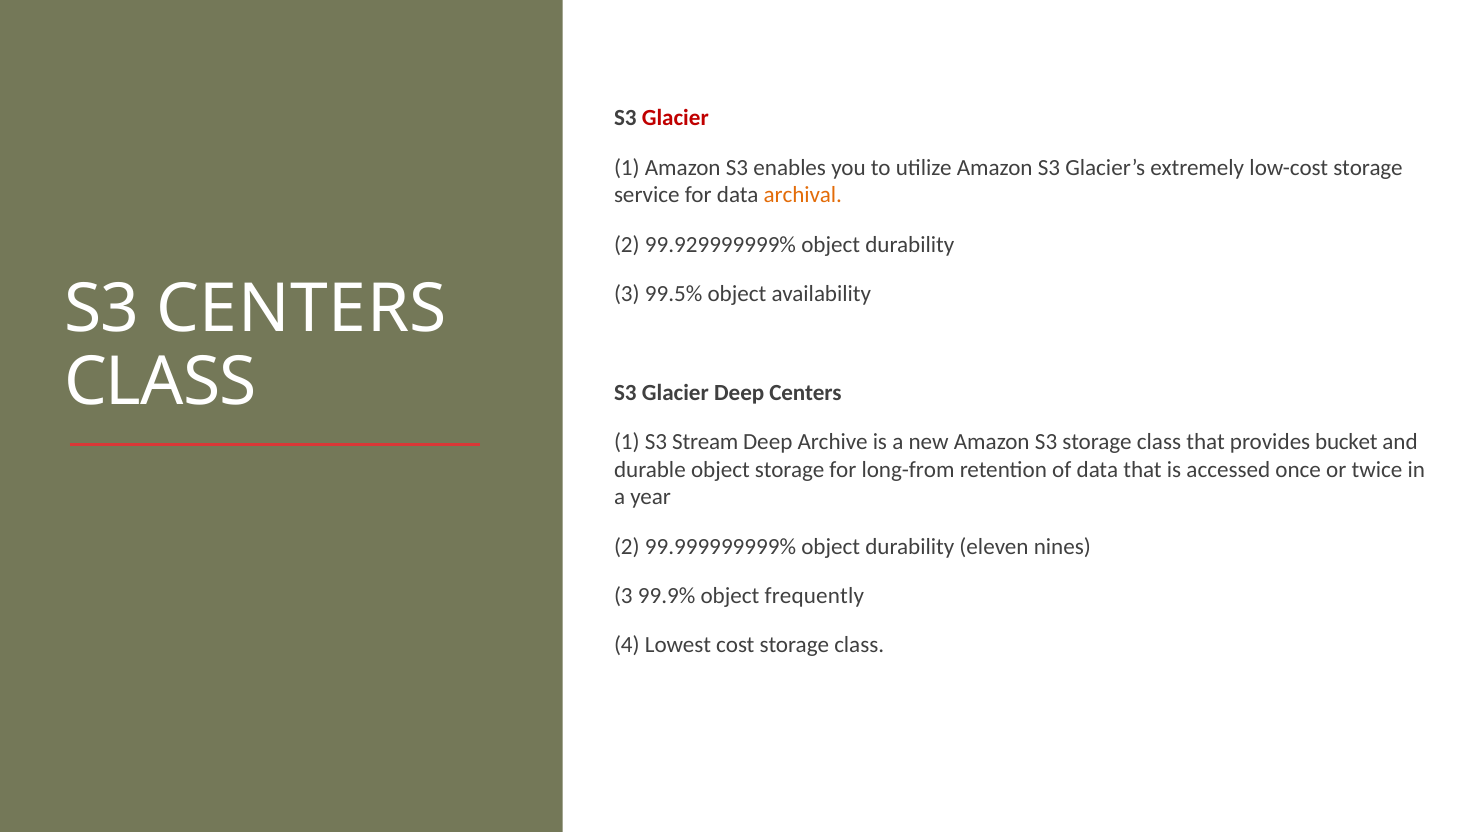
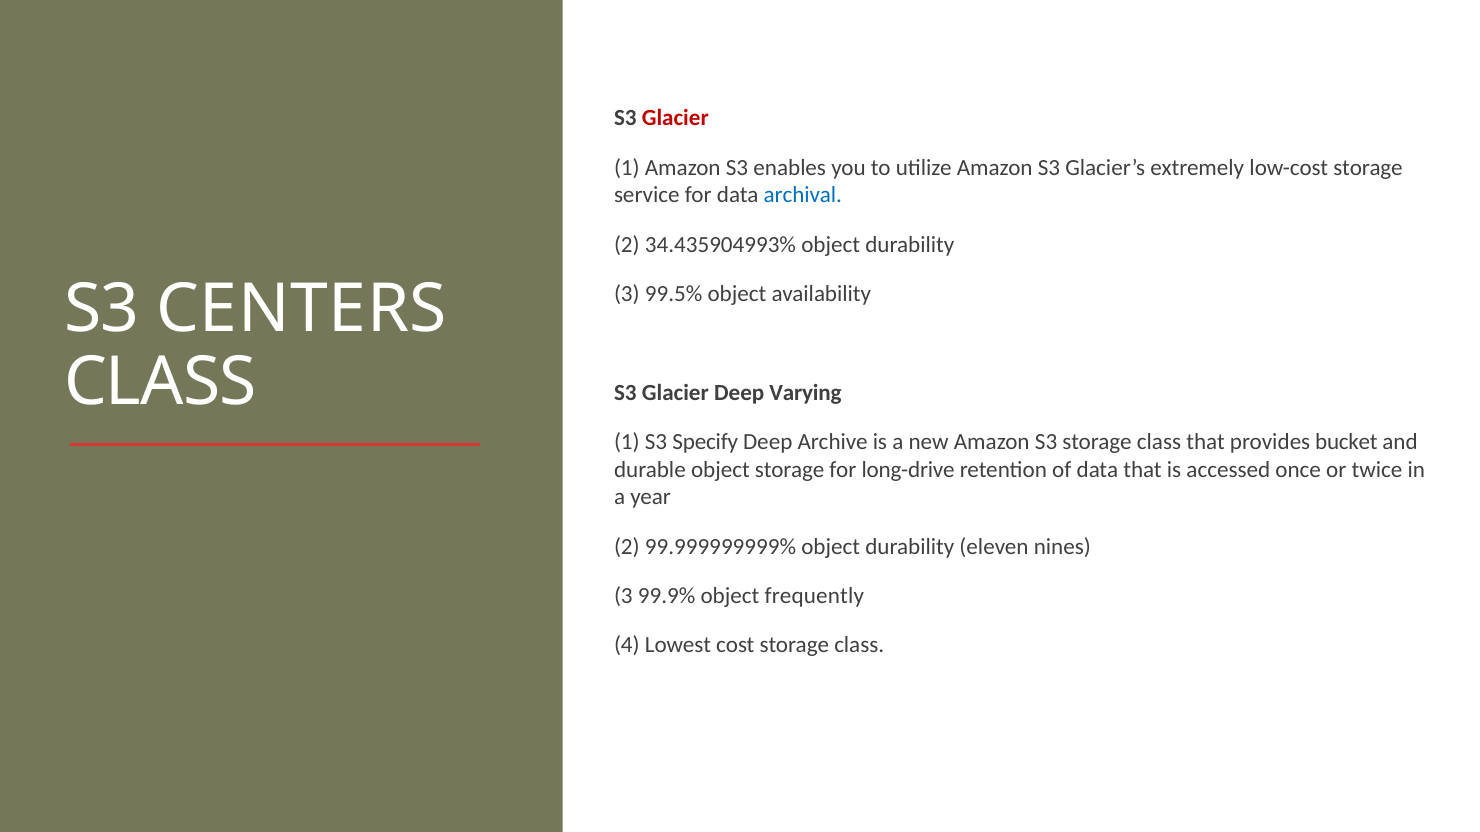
archival colour: orange -> blue (803, 195)
99.929999999%: 99.929999999% -> 34.435904993% (720, 245)
Deep Centers: Centers -> Varying (805, 393)
Stream: Stream -> Specify (705, 442)
long-from: long-from -> long-drive (908, 470)
